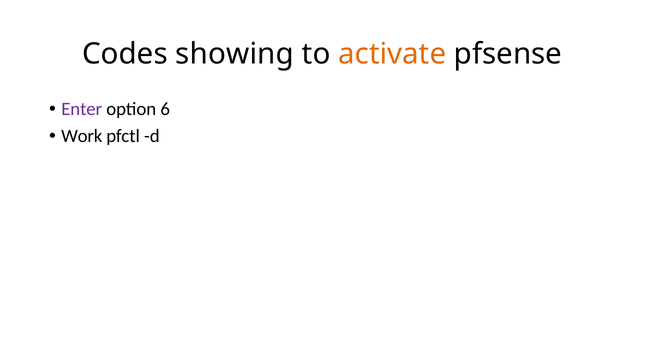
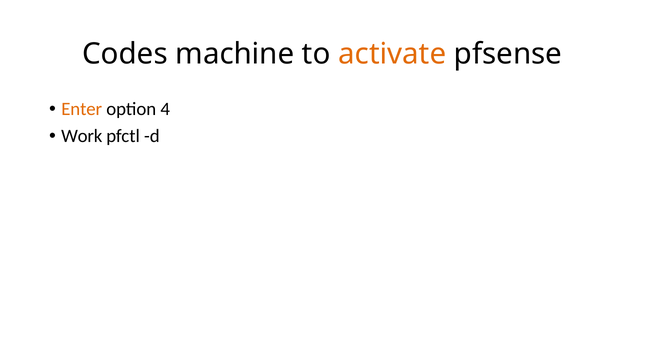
showing: showing -> machine (235, 54)
Enter colour: purple -> orange (82, 109)
6: 6 -> 4 (165, 109)
